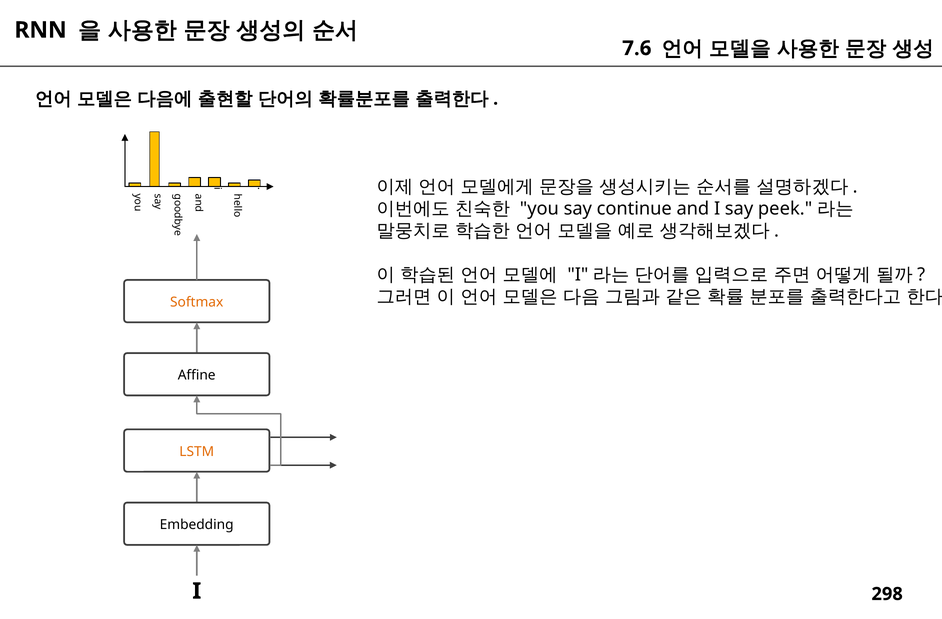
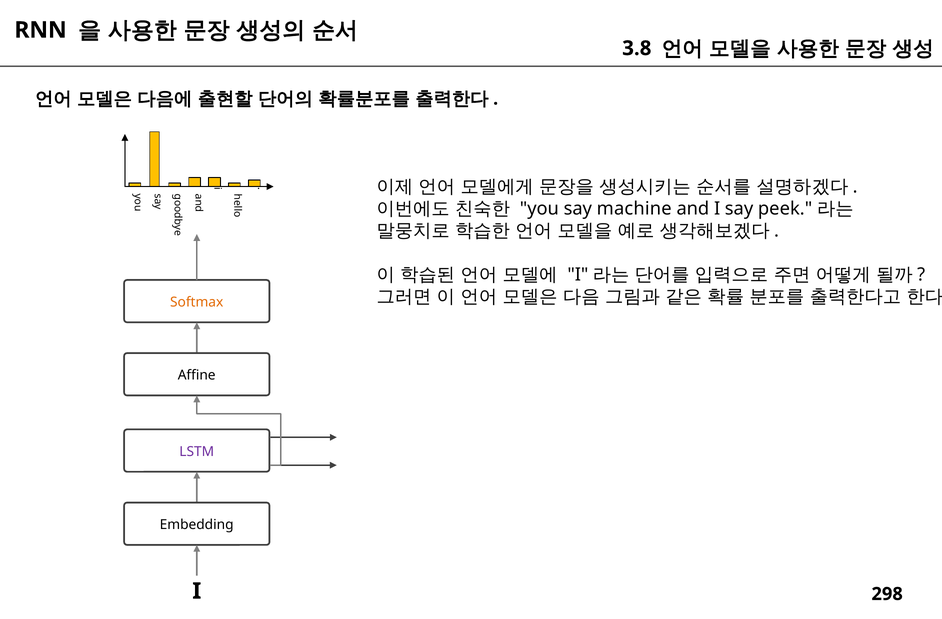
7.6: 7.6 -> 3.8 (637, 48)
continue: continue -> machine (634, 208)
LSTM colour: orange -> purple (197, 451)
